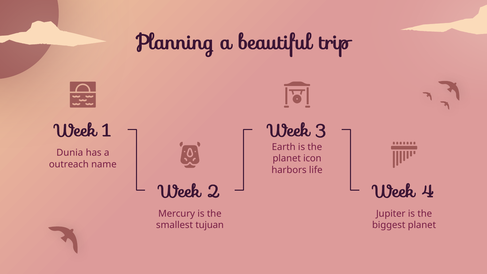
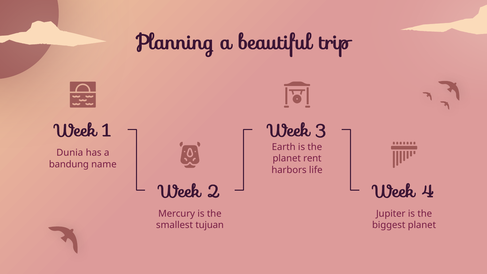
icon: icon -> rent (312, 159)
outreach: outreach -> bandung (69, 164)
